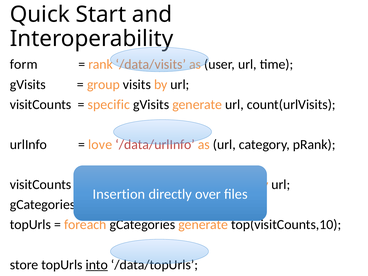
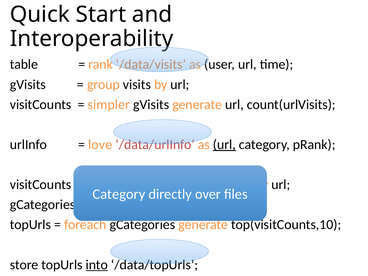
form: form -> table (24, 64)
specific: specific -> simpler (109, 104)
url underline: none -> present (224, 145)
Insertion: Insertion -> Category (119, 194)
